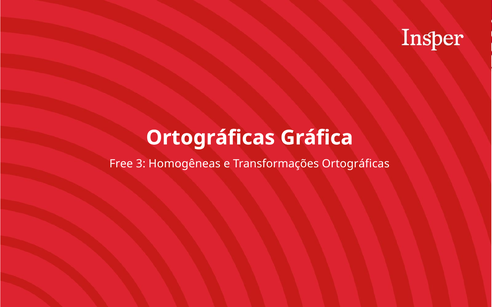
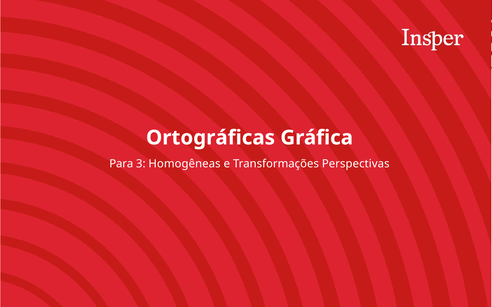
Free: Free -> Para (121, 164)
Transformações Ortográficas: Ortográficas -> Perspectivas (356, 164)
